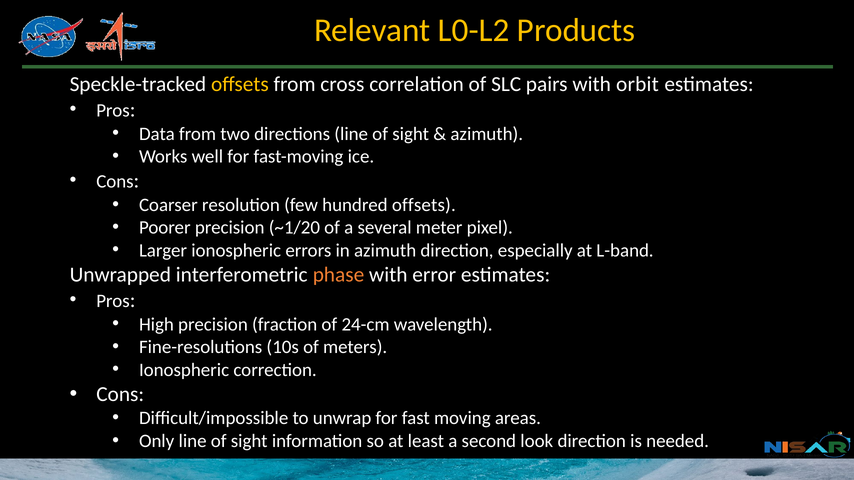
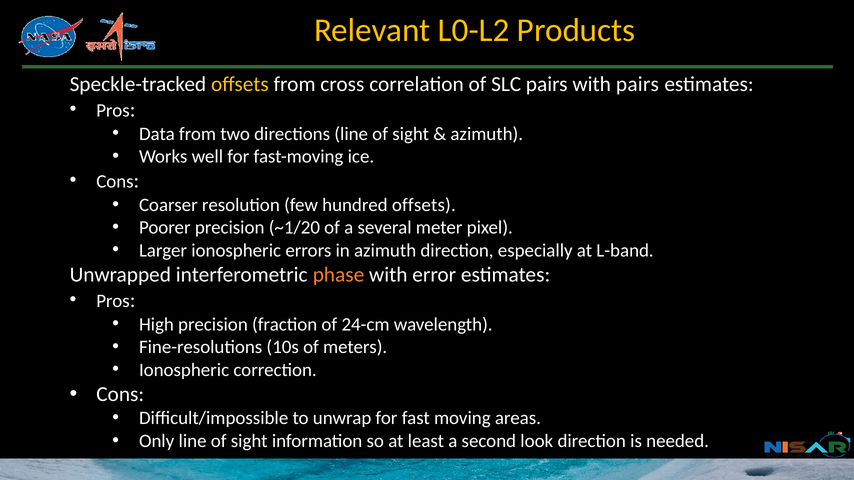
with orbit: orbit -> pairs (637, 84)
